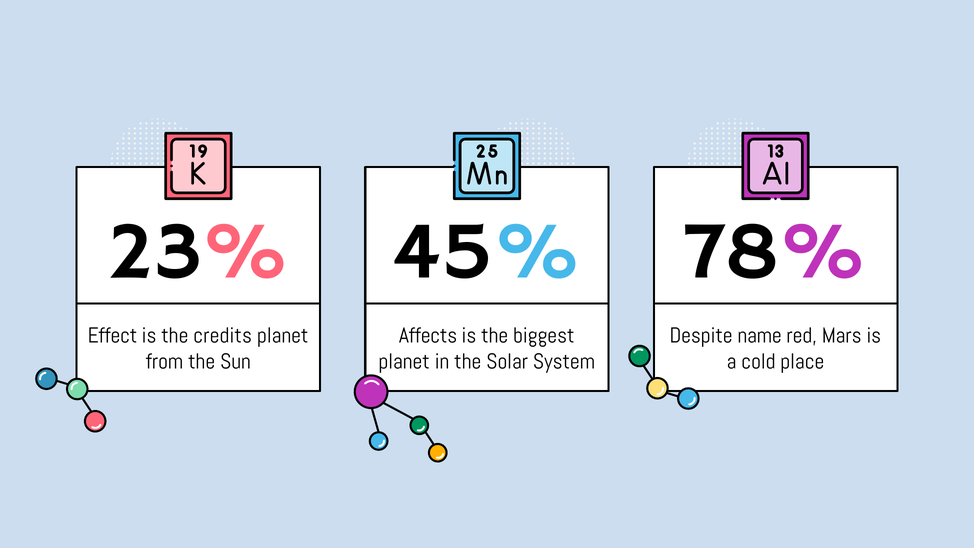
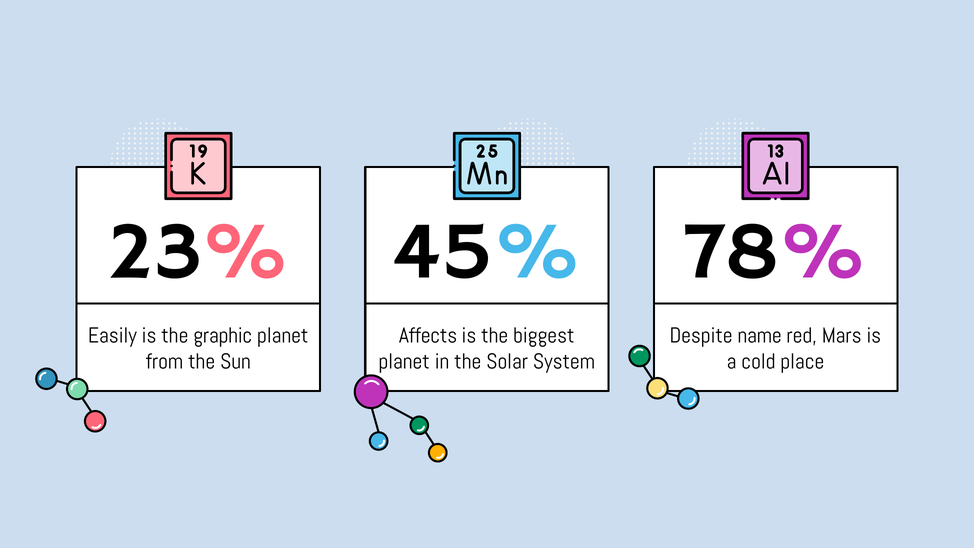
Effect: Effect -> Easily (112, 336)
credits: credits -> graphic (223, 336)
